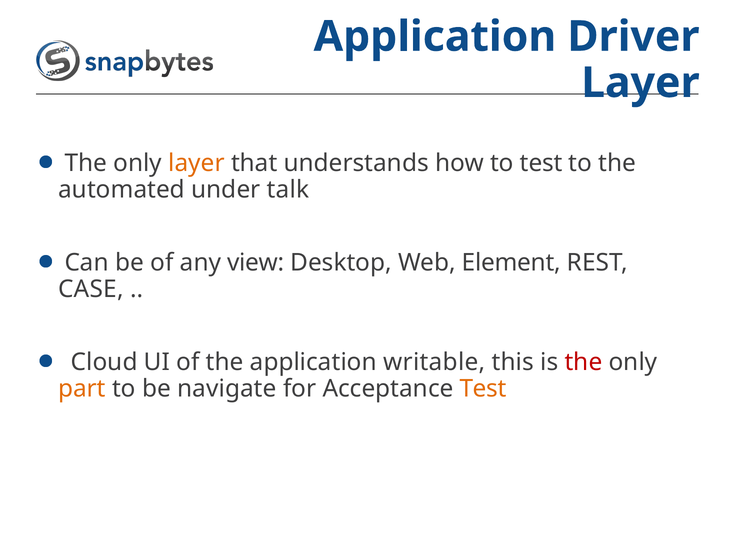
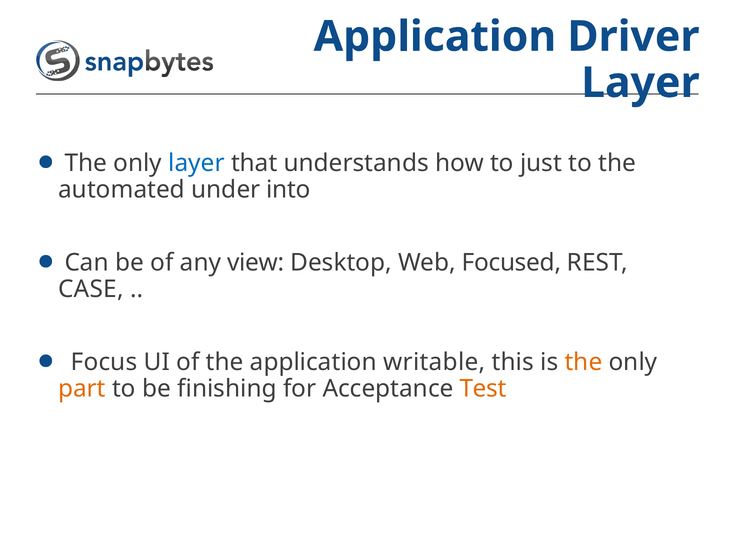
layer colour: orange -> blue (196, 163)
to test: test -> just (541, 163)
talk: talk -> into (288, 189)
Element: Element -> Focused (511, 263)
Cloud: Cloud -> Focus (104, 362)
the colour: red -> orange (583, 362)
navigate: navigate -> finishing (227, 388)
